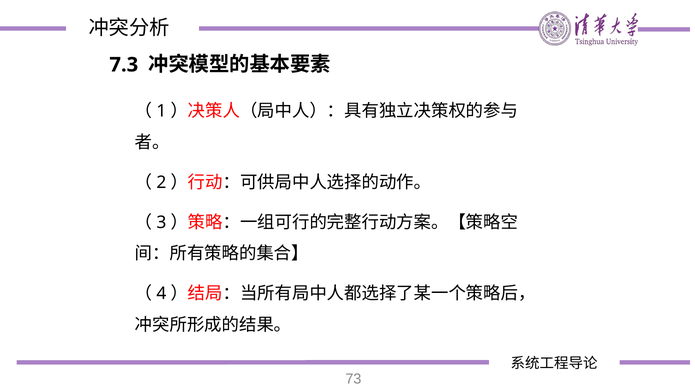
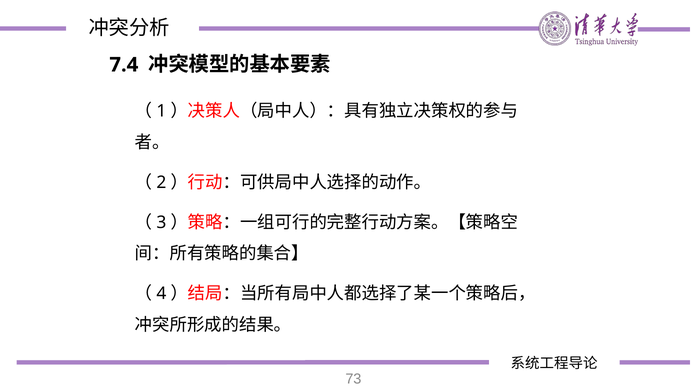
7.3: 7.3 -> 7.4 (124, 65)
